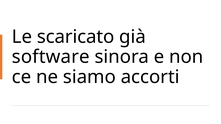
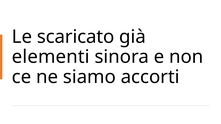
software: software -> elementi (51, 57)
